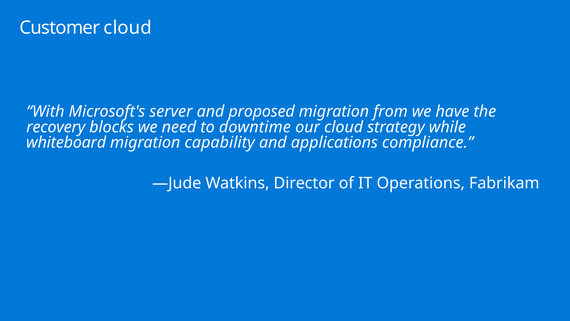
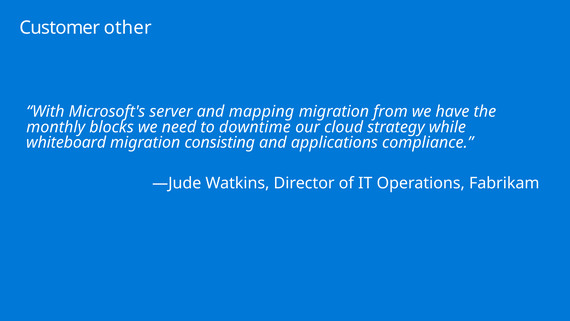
Customer cloud: cloud -> other (128, 28)
proposed: proposed -> mapping (261, 111)
recovery: recovery -> monthly (56, 127)
capability: capability -> consisting (220, 143)
